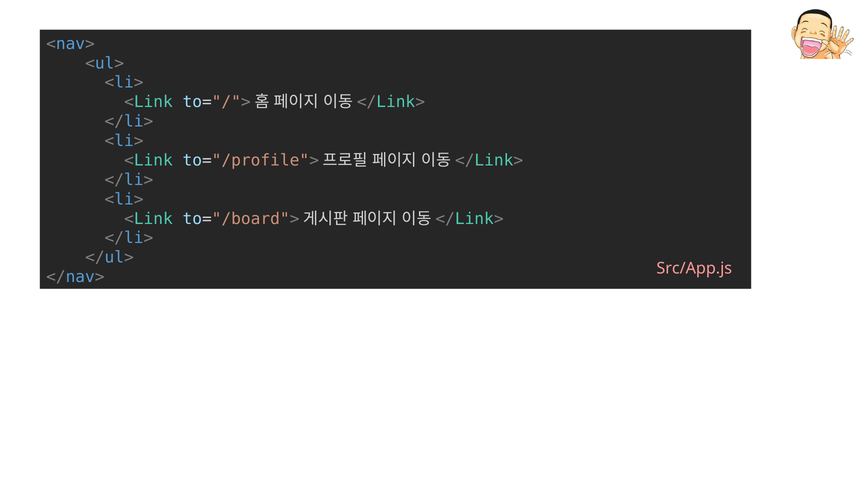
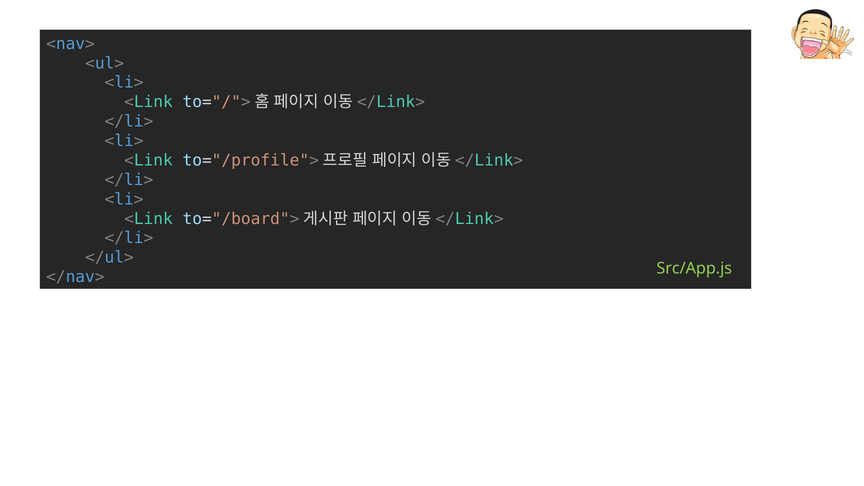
Src/App.js colour: pink -> light green (694, 268)
